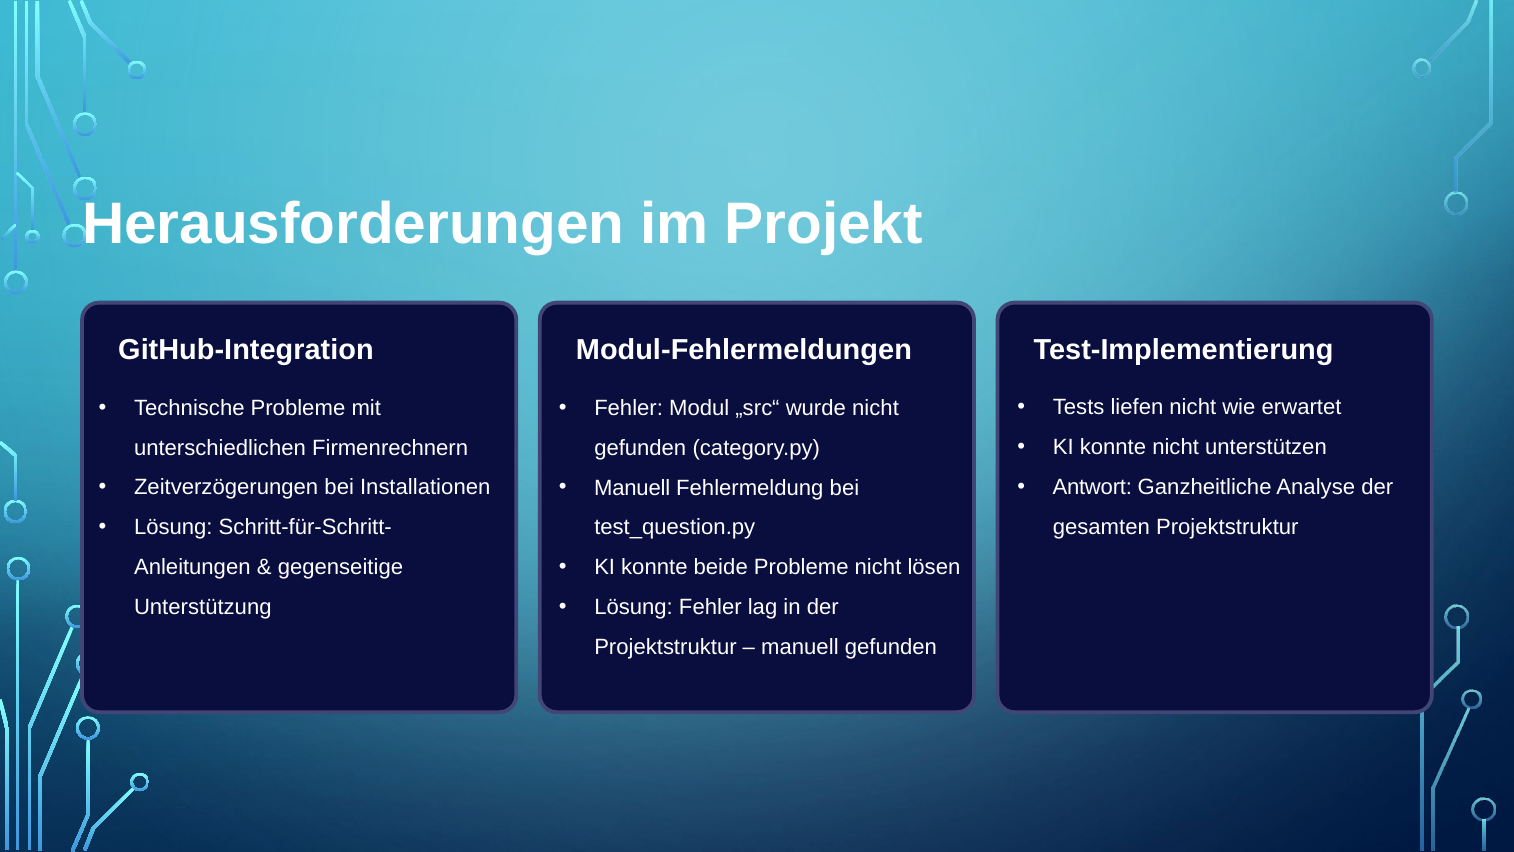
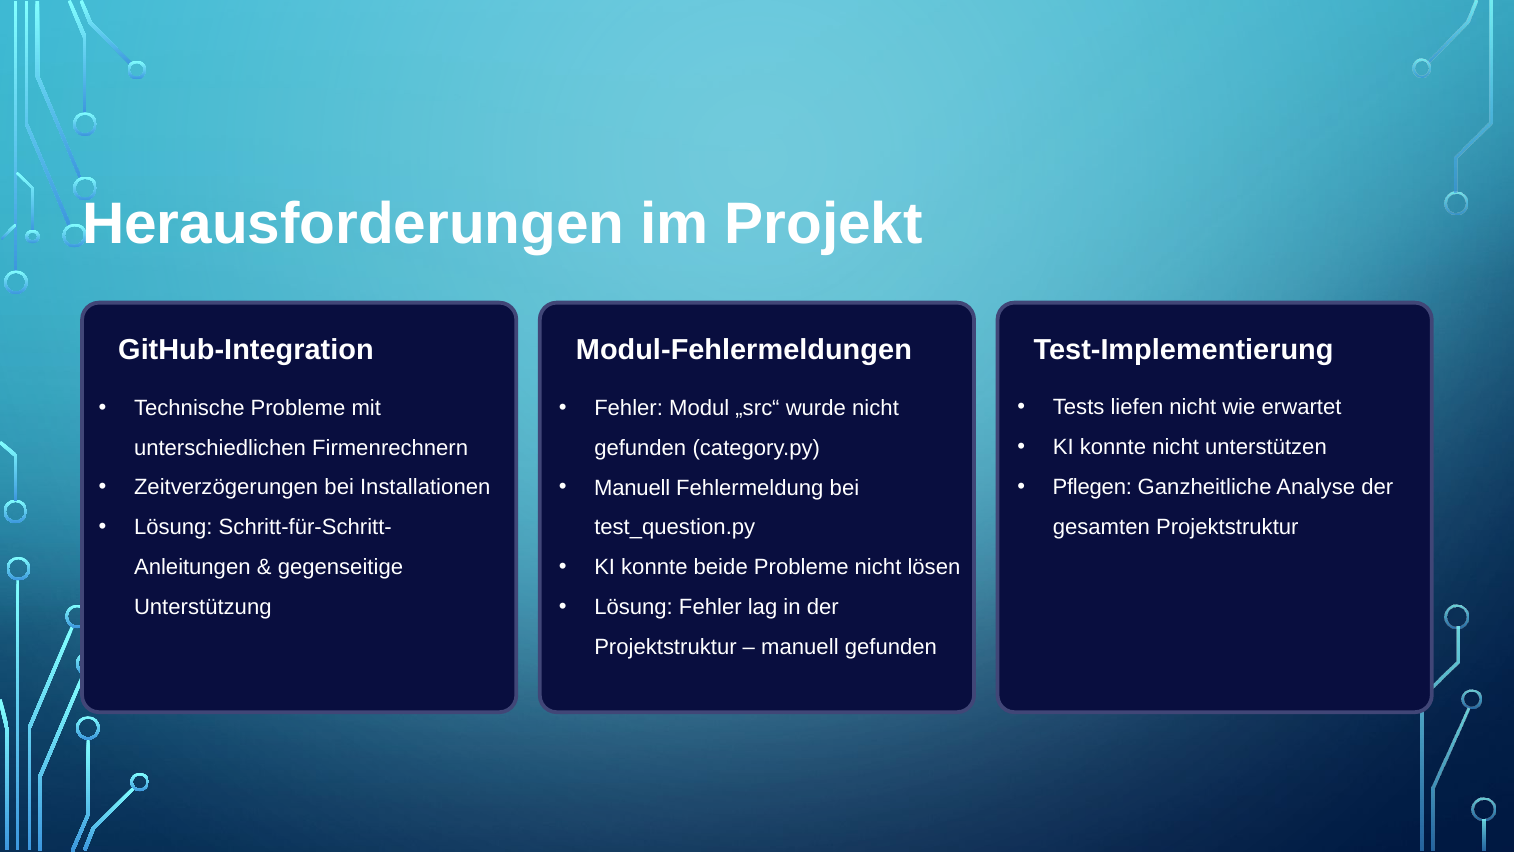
Antwort: Antwort -> Pflegen (1092, 487)
